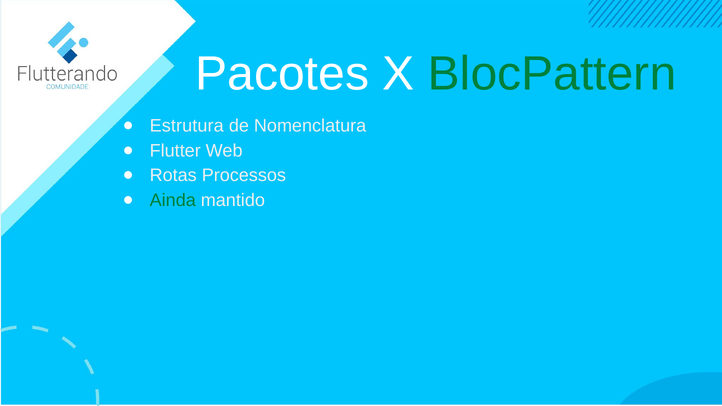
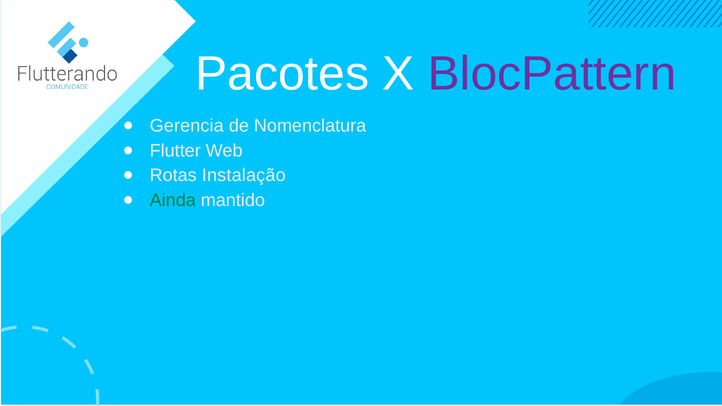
BlocPattern colour: green -> purple (552, 74)
Estrutura: Estrutura -> Gerencia (187, 126)
Processos: Processos -> Instalação (244, 176)
